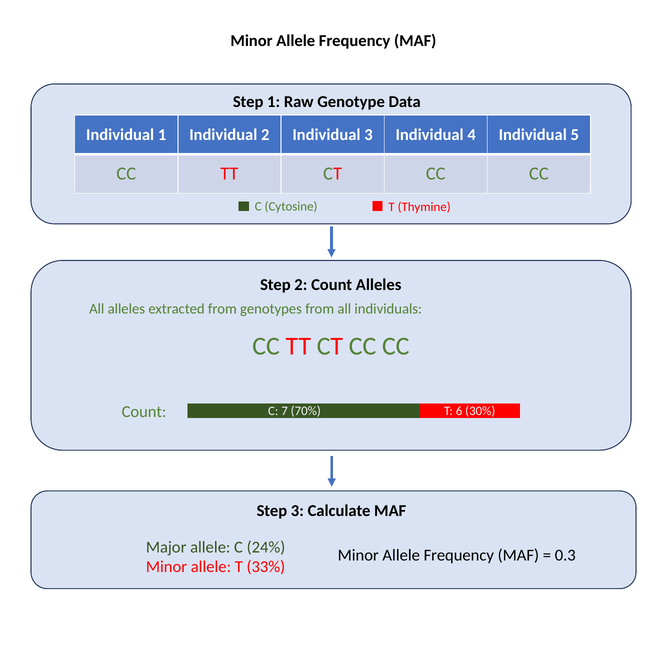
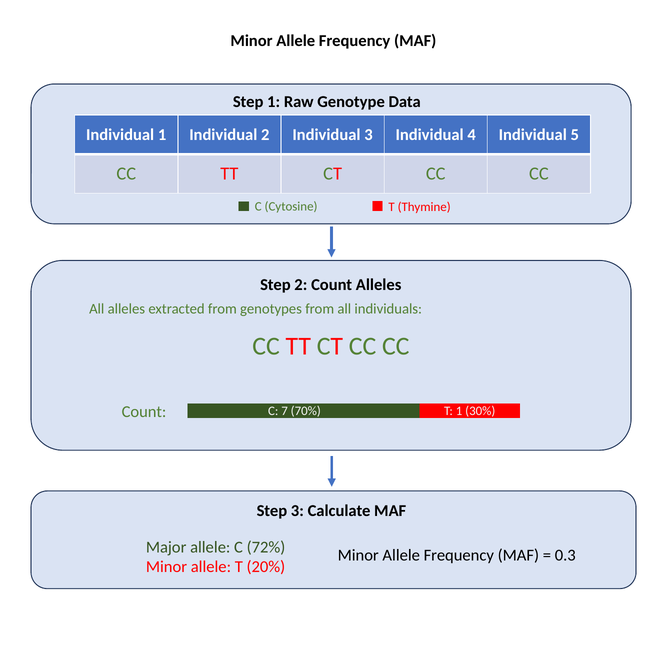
T 6: 6 -> 1 (459, 411)
24%: 24% -> 72% (266, 547)
33%: 33% -> 20% (266, 567)
